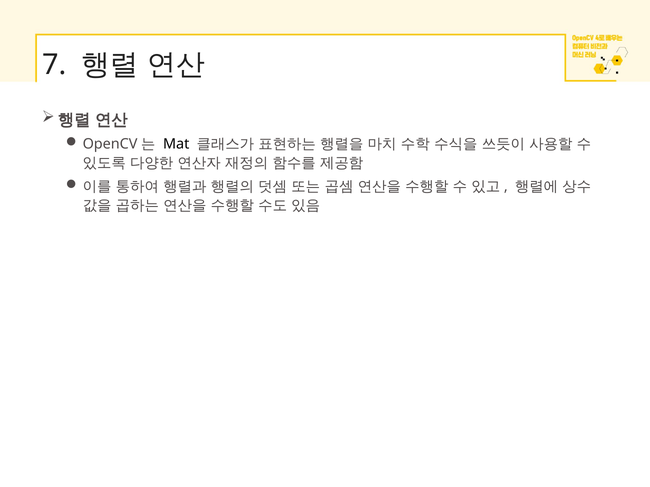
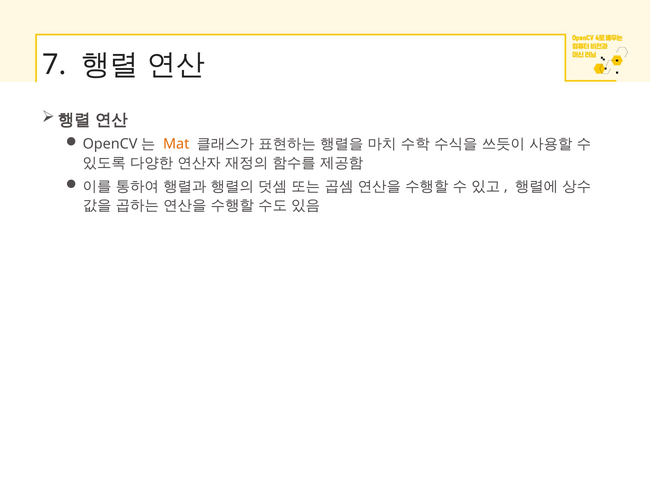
Mat colour: black -> orange (176, 144)
